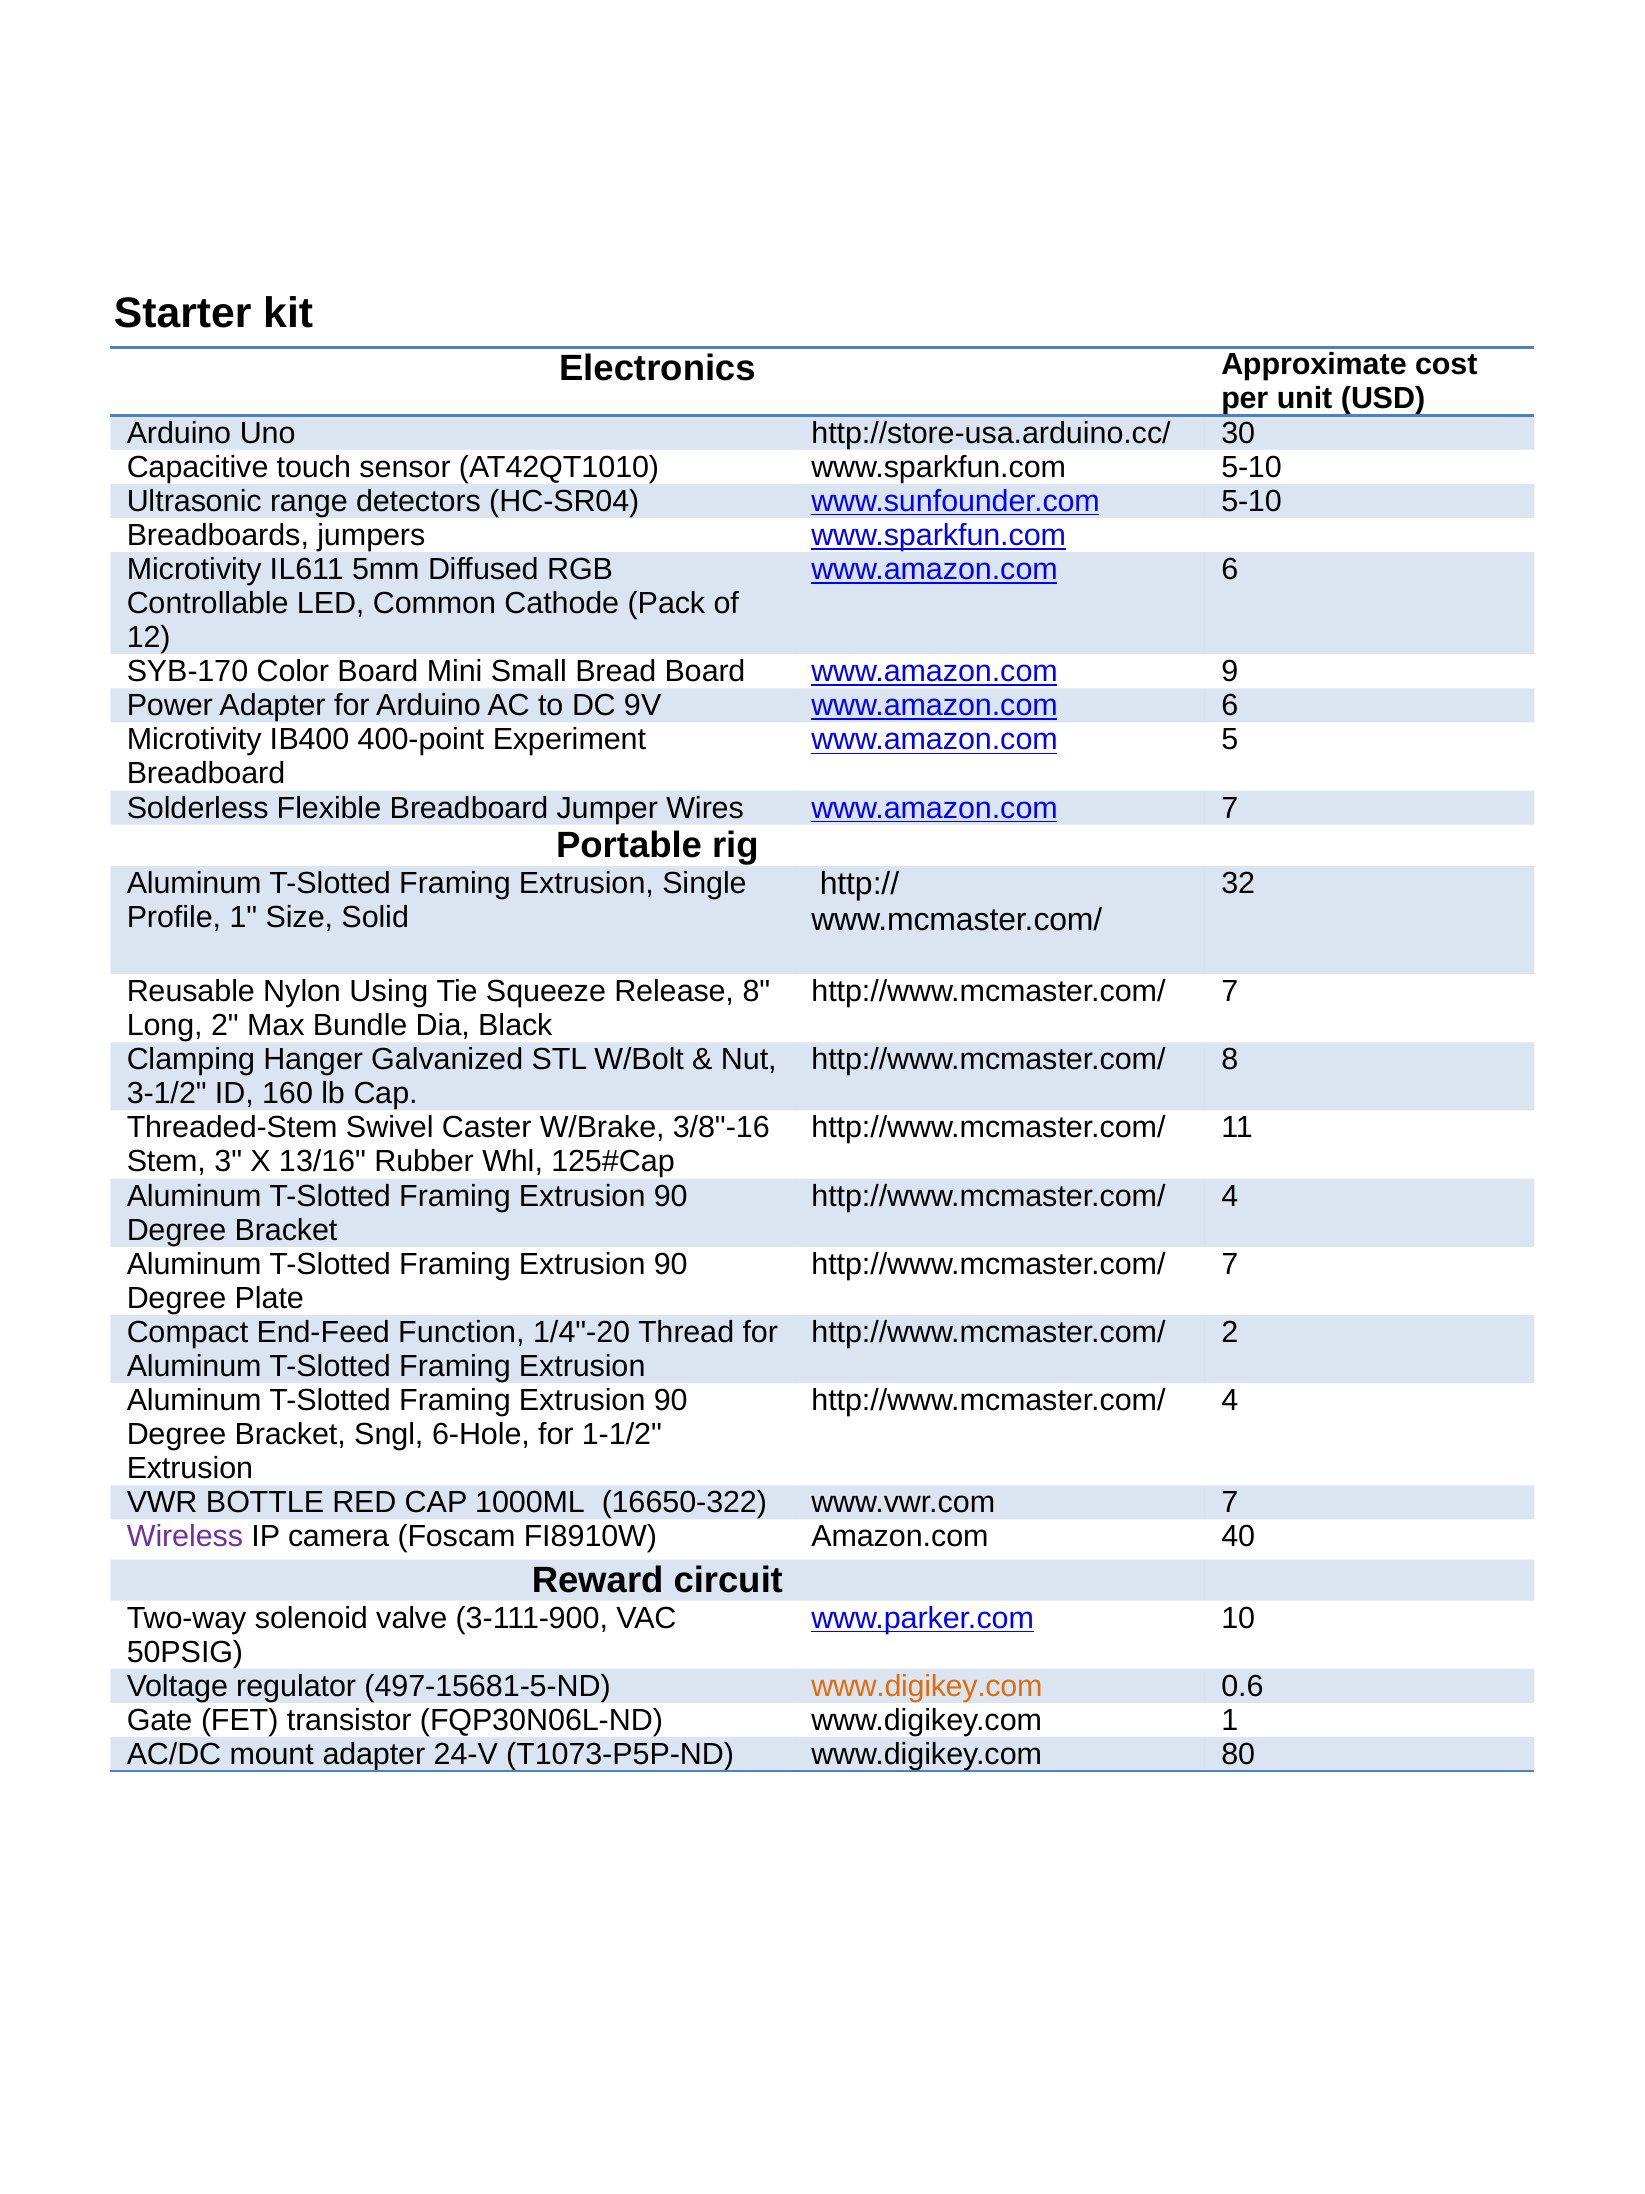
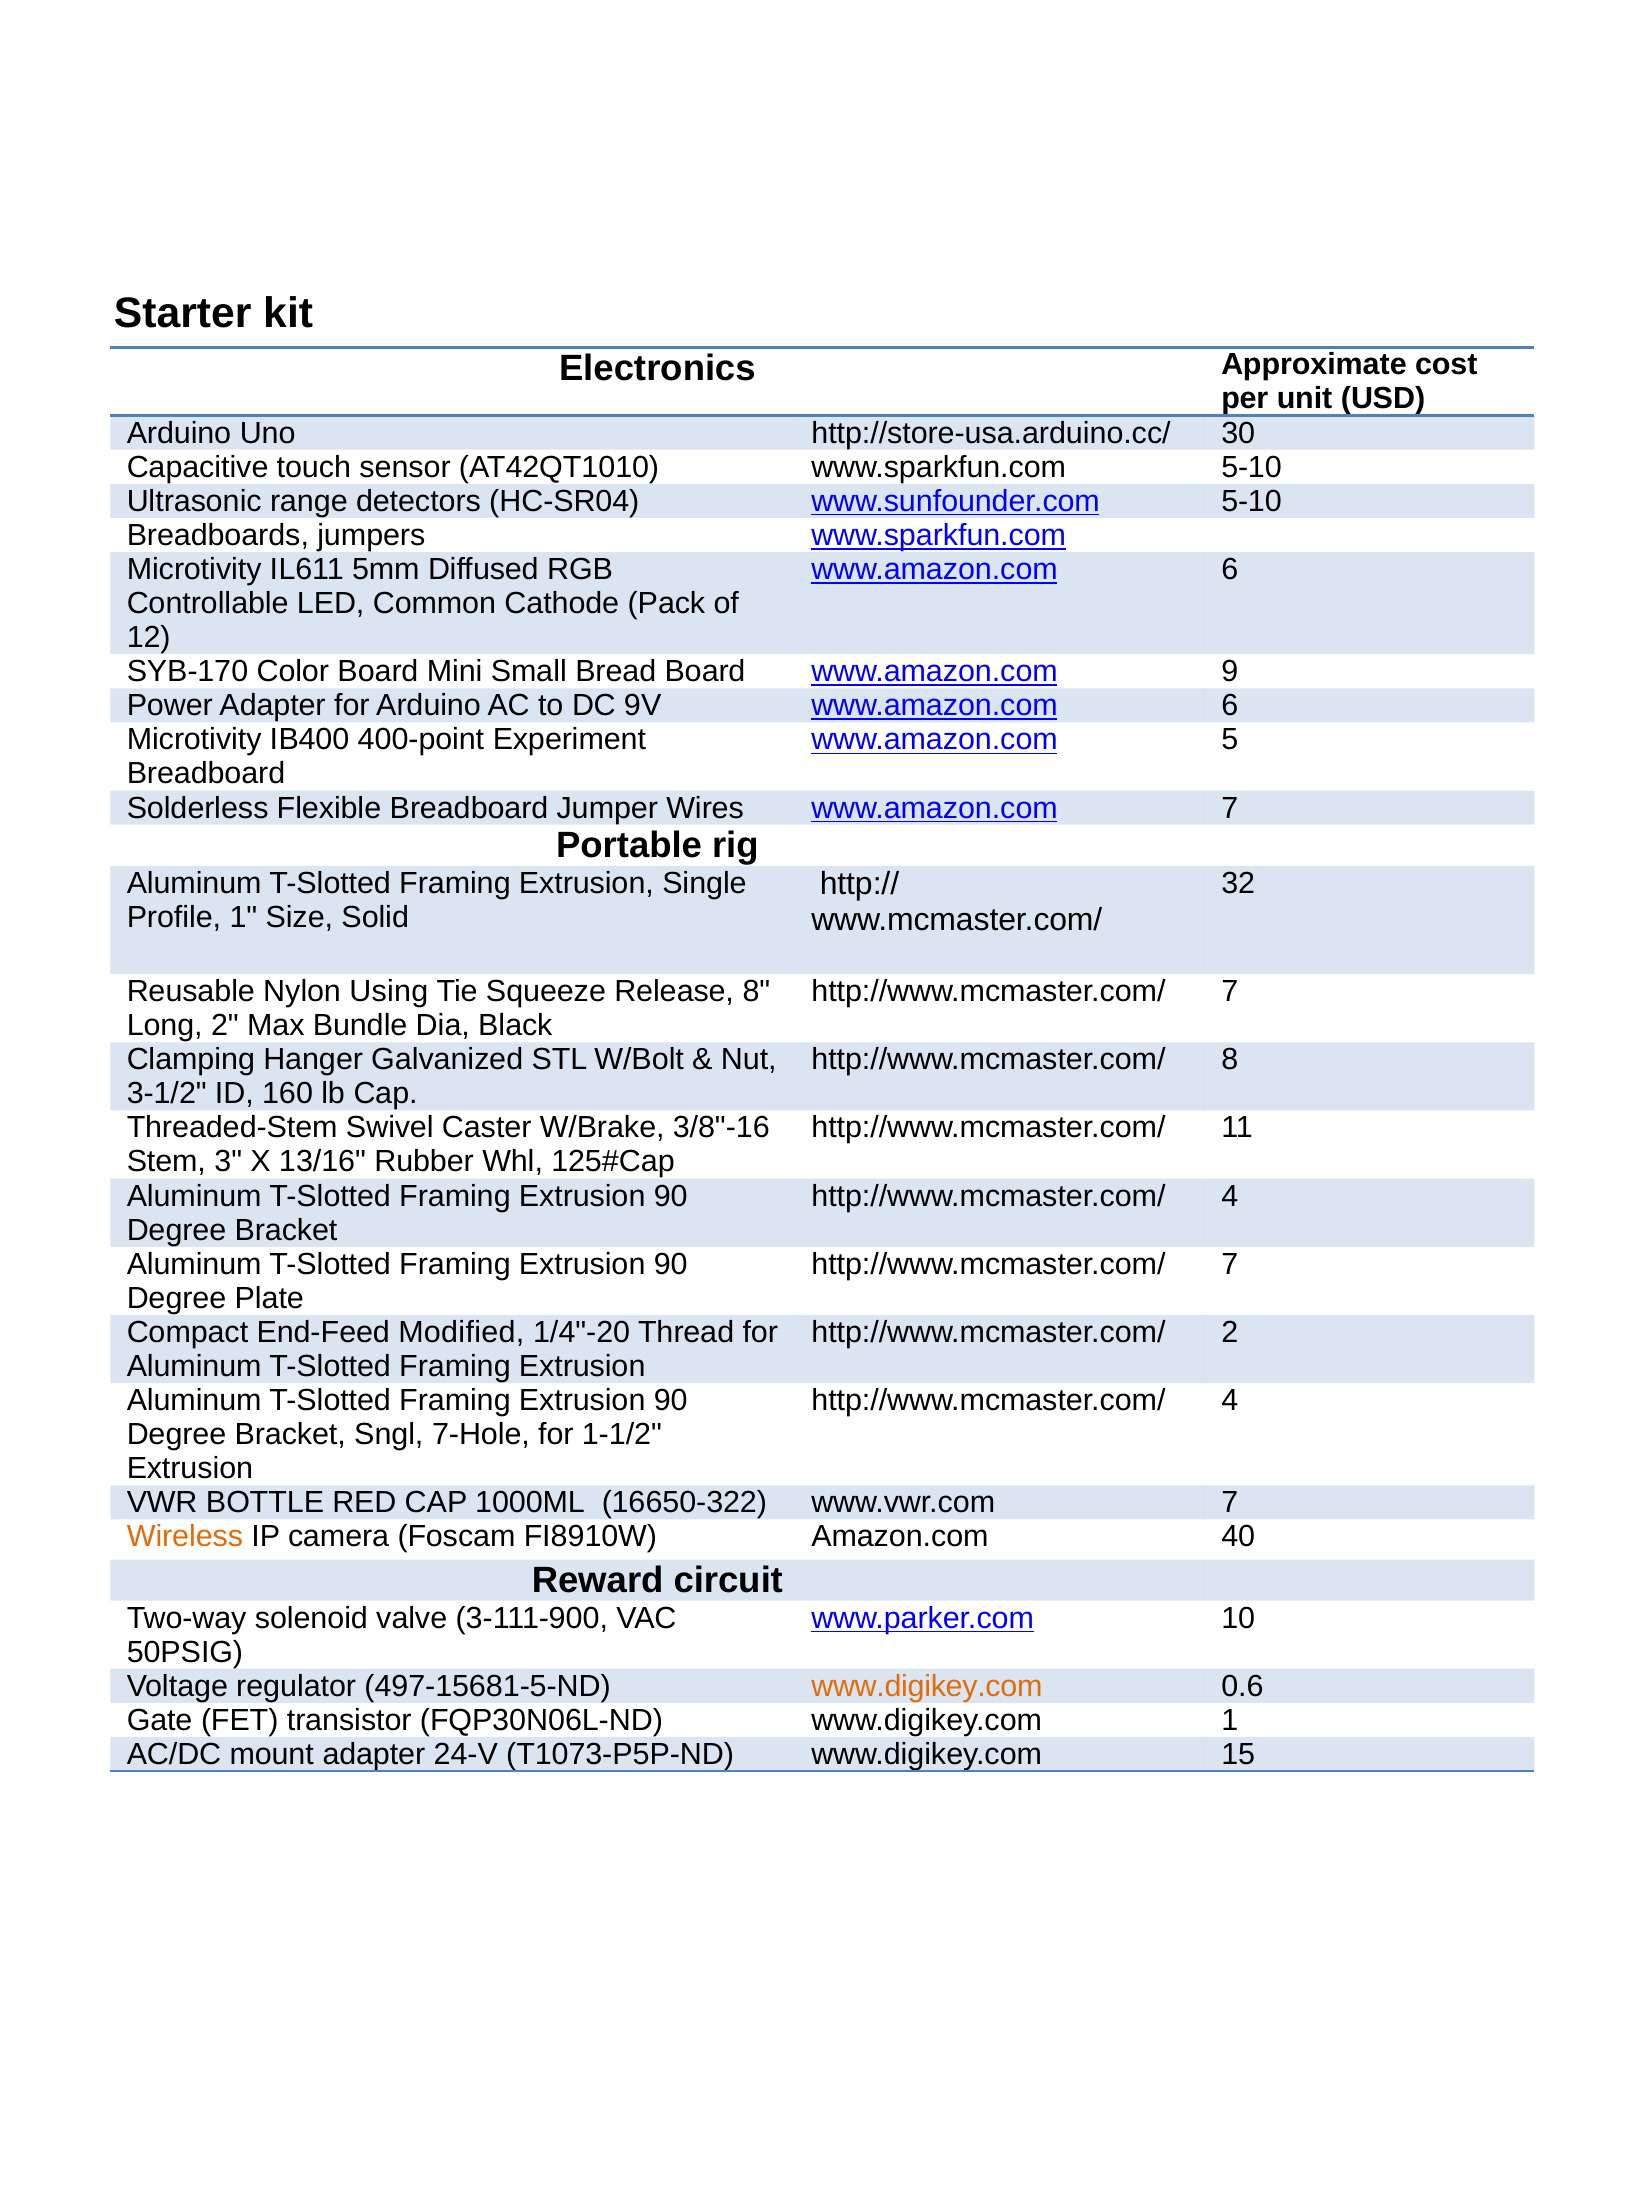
Function: Function -> Modified (461, 1332)
6-Hole: 6-Hole -> 7-Hole (481, 1434)
Wireless colour: purple -> orange (185, 1536)
80: 80 -> 15 (1238, 1754)
